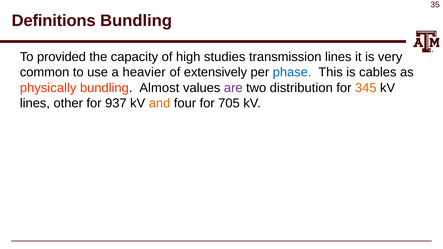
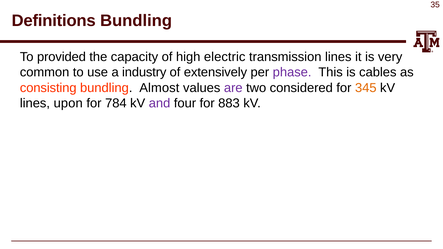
studies: studies -> electric (225, 57)
heavier: heavier -> industry (144, 72)
phase colour: blue -> purple (292, 72)
physically: physically -> consisting (48, 88)
distribution: distribution -> considered (301, 88)
other: other -> upon (68, 103)
937: 937 -> 784 (116, 103)
and colour: orange -> purple (160, 103)
705: 705 -> 883 (229, 103)
